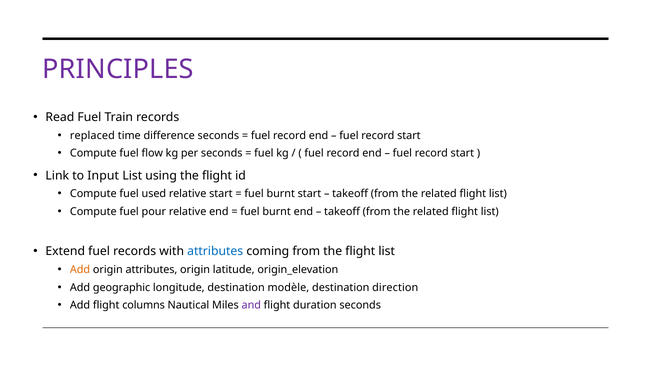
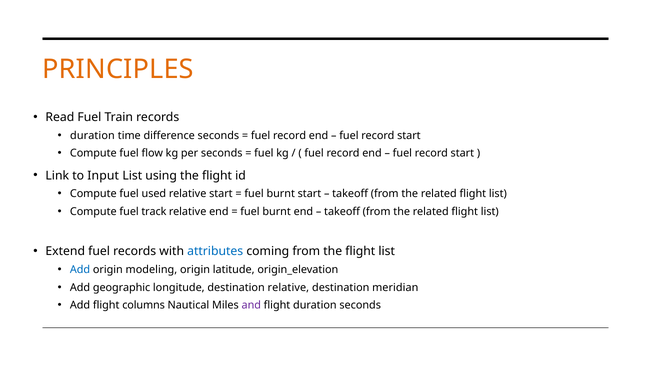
PRINCIPLES colour: purple -> orange (118, 69)
replaced: replaced -> duration (92, 136)
pour: pour -> track (154, 212)
Add colour: orange -> blue (80, 270)
origin attributes: attributes -> modeling (151, 270)
destination modèle: modèle -> relative (288, 288)
direction: direction -> meridian (395, 288)
